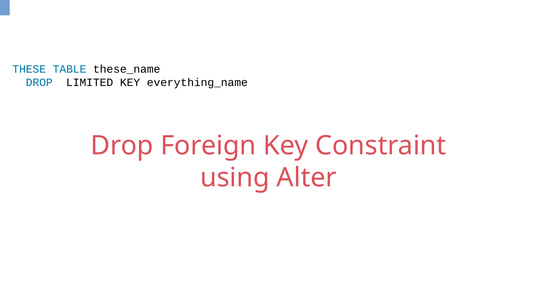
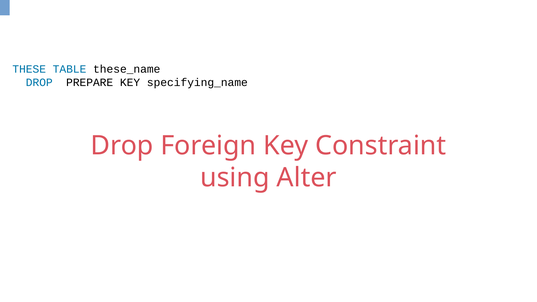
LIMITED: LIMITED -> PREPARE (90, 83)
everything_name: everything_name -> specifying_name (197, 83)
